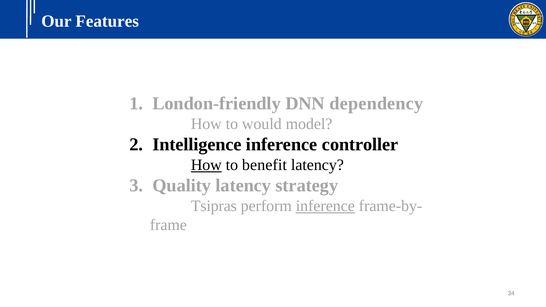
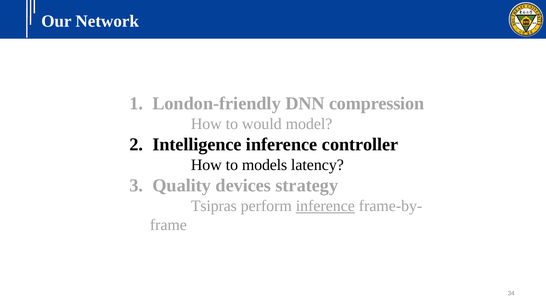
Features: Features -> Network (107, 21)
dependency: dependency -> compression (377, 104)
How underline: present -> none (206, 165)
benefit: benefit -> models (265, 165)
Quality latency: latency -> devices (243, 186)
